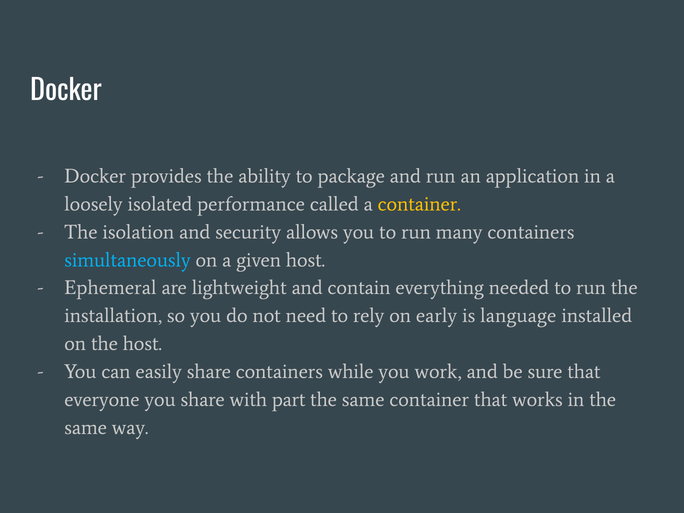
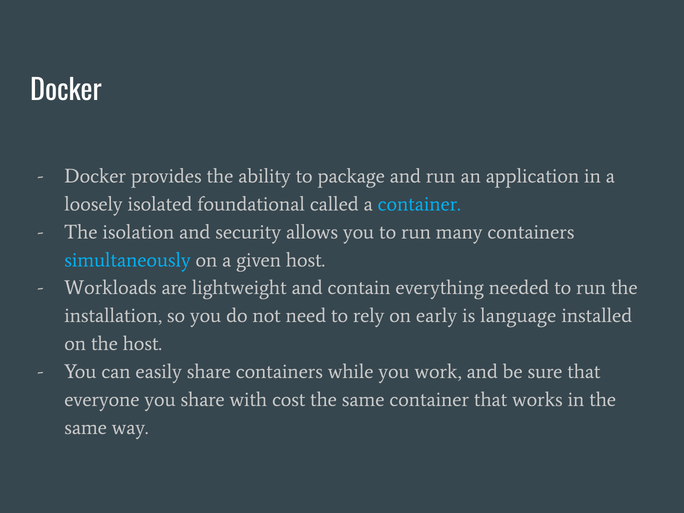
performance: performance -> foundational (251, 204)
container colour: yellow -> light blue (419, 204)
Ephemeral: Ephemeral -> Workloads (110, 288)
part: part -> cost (289, 400)
